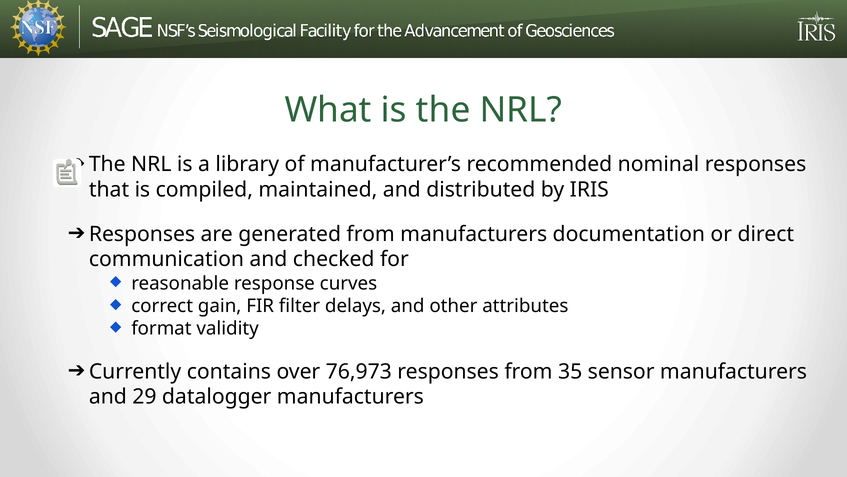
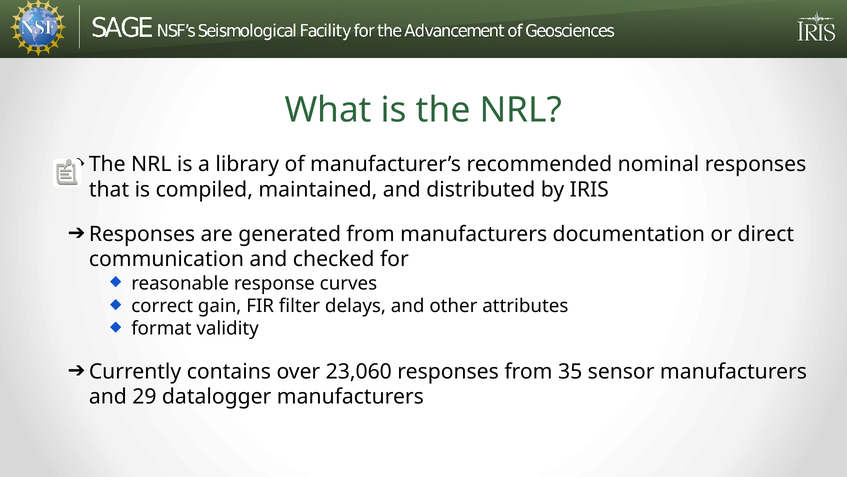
76,973: 76,973 -> 23,060 (359, 371)
